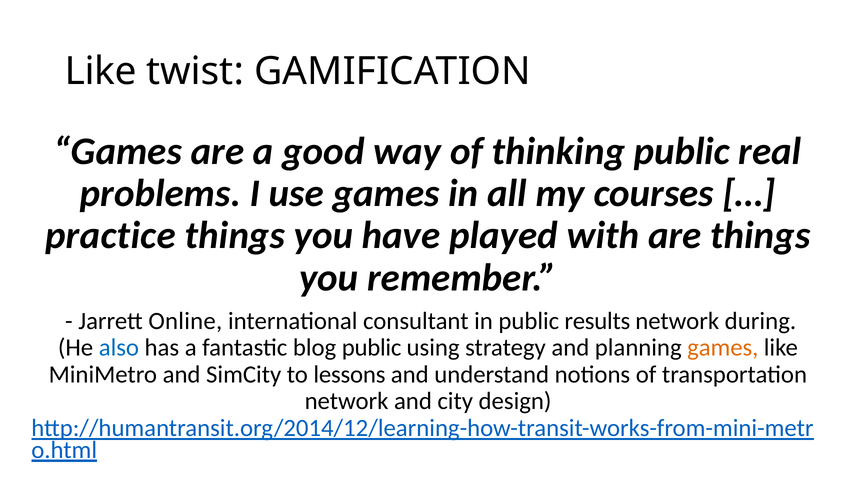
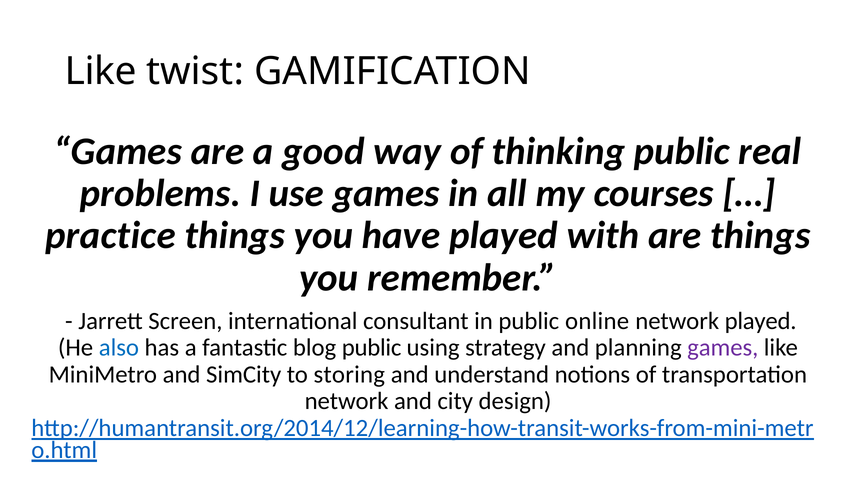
Online: Online -> Screen (185, 321)
results: results -> online (597, 321)
network during: during -> played (761, 321)
games colour: orange -> purple (723, 348)
lessons: lessons -> storing (349, 375)
